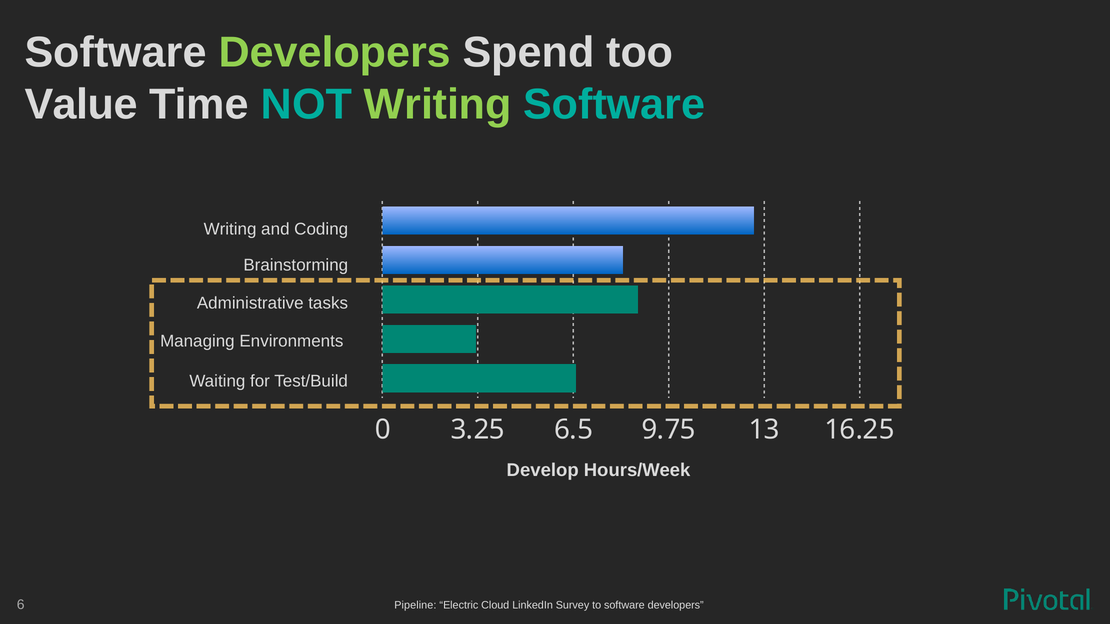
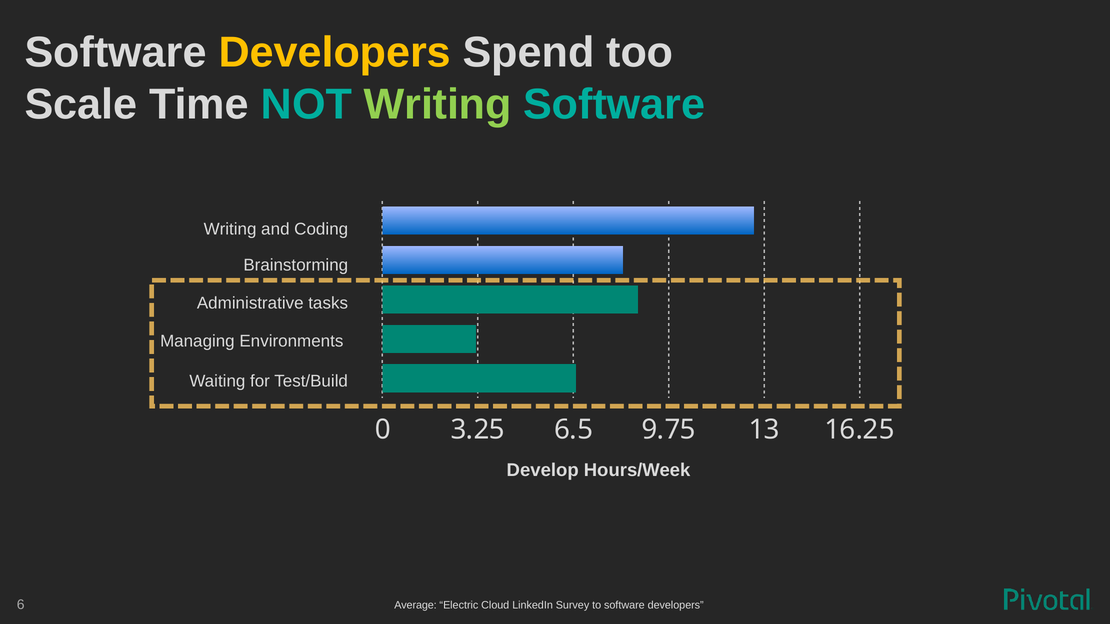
Developers colour: light green -> yellow (335, 53)
Value: Value -> Scale (81, 104)
Pipeline: Pipeline -> Average (415, 606)
